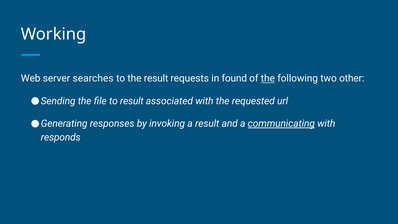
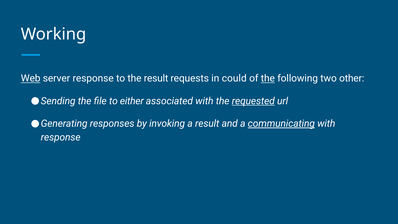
Web underline: none -> present (31, 78)
server searches: searches -> response (93, 78)
found: found -> could (234, 78)
to result: result -> either (132, 101)
requested underline: none -> present (253, 101)
responds: responds -> response (61, 137)
